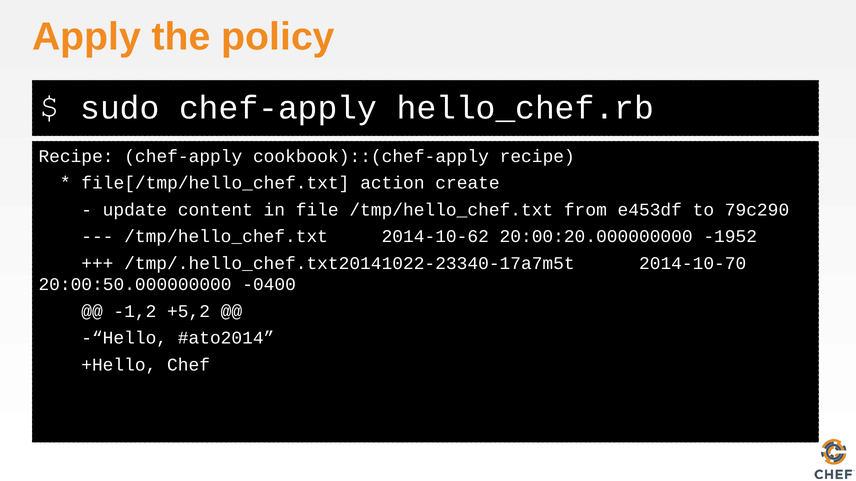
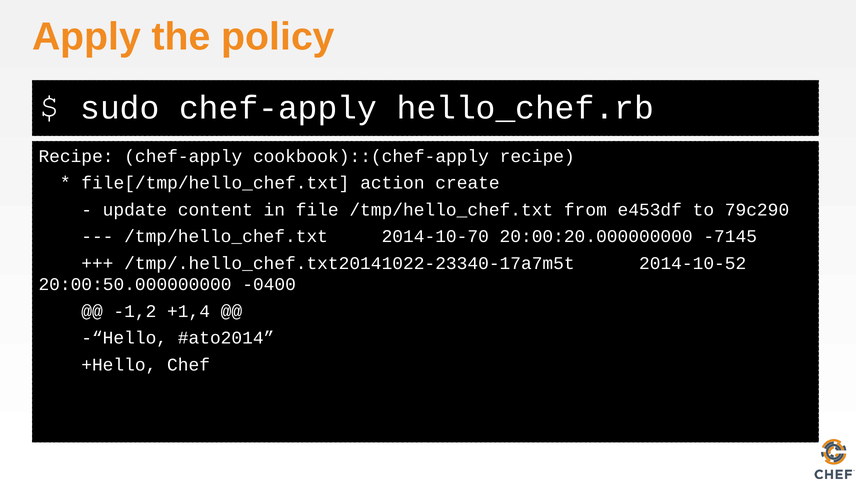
2014-10-62: 2014-10-62 -> 2014-10-70 (435, 237)
-1952: -1952 -> -7145 (730, 237)
2014-10-70: 2014-10-70 -> 2014-10-52 (693, 263)
+5,2: +5,2 -> +1,4 (189, 312)
